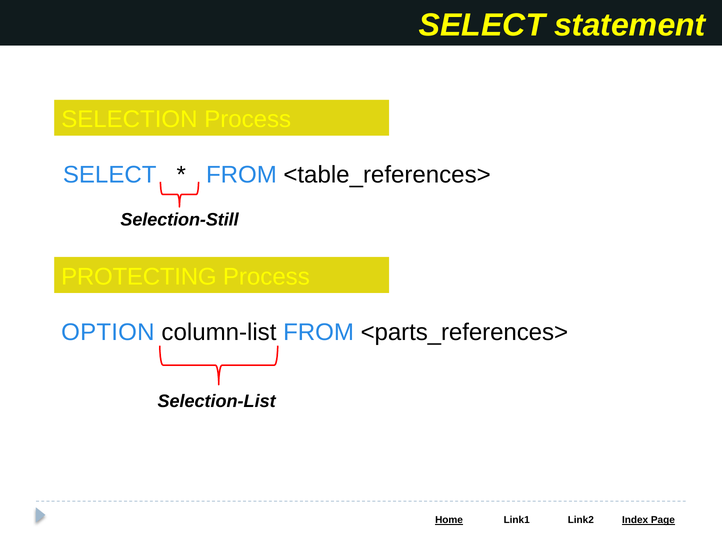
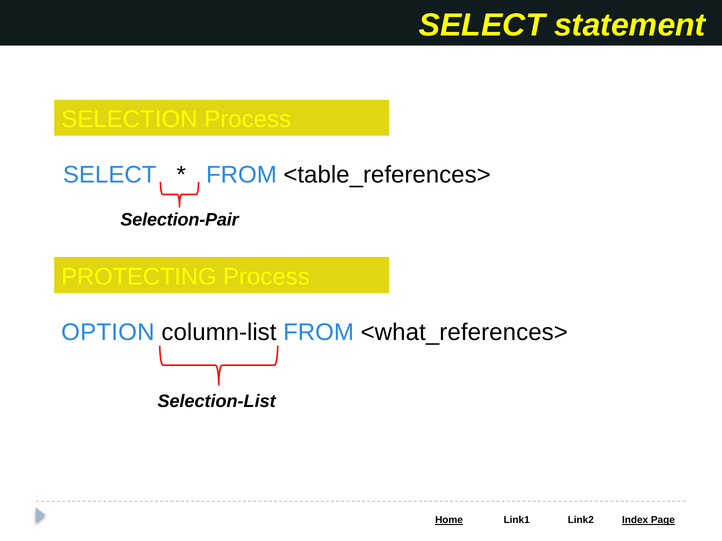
Selection-Still: Selection-Still -> Selection-Pair (180, 220)
<parts_references>: <parts_references> -> <what_references> (464, 333)
